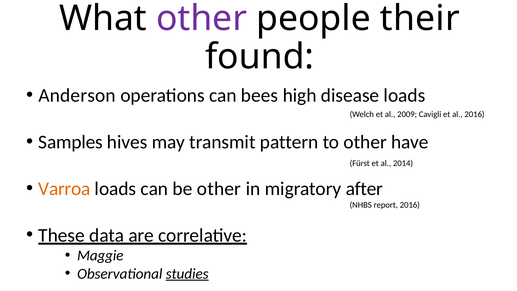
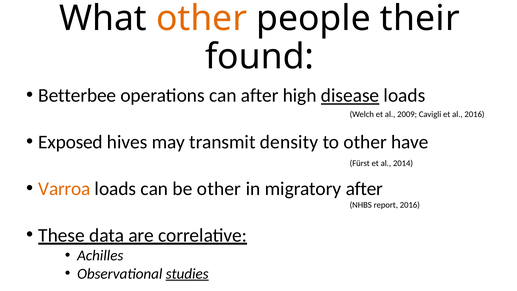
other colour: purple -> orange (202, 18)
Anderson: Anderson -> Betterbee (77, 96)
can bees: bees -> after (260, 96)
disease underline: none -> present (350, 96)
Samples: Samples -> Exposed (71, 142)
pattern: pattern -> density (289, 142)
Maggie: Maggie -> Achilles (100, 255)
